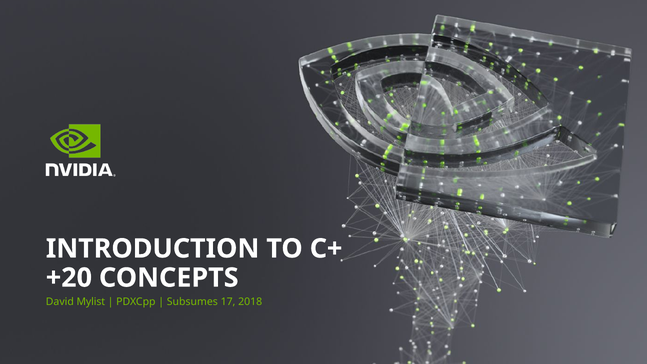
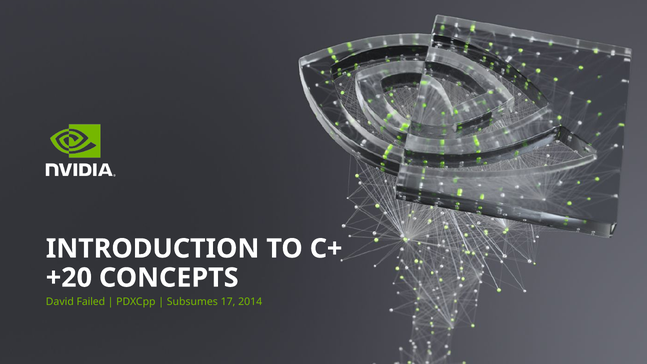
Mylist: Mylist -> Failed (91, 302)
2018: 2018 -> 2014 (250, 302)
